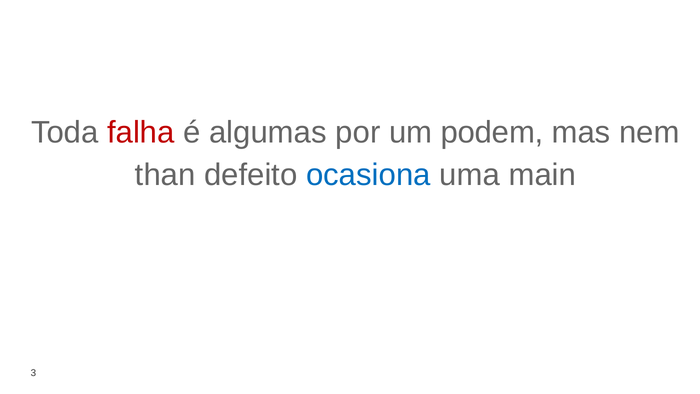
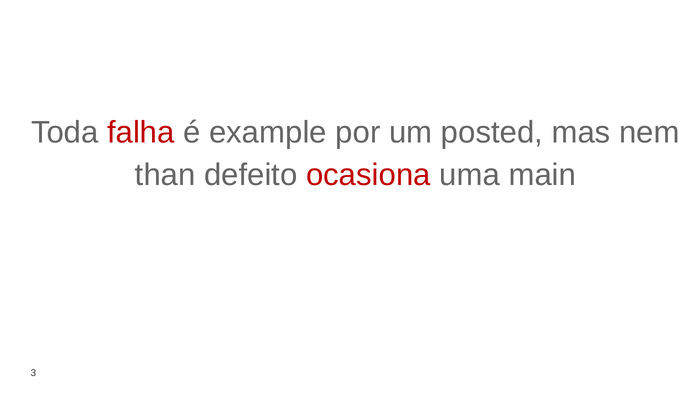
algumas: algumas -> example (268, 133)
podem: podem -> posted (492, 133)
ocasiona colour: blue -> red (368, 175)
